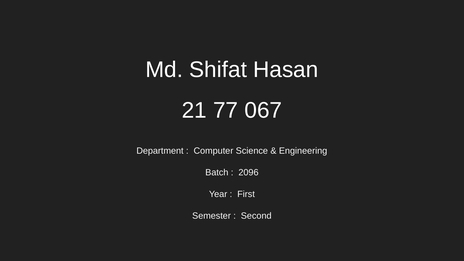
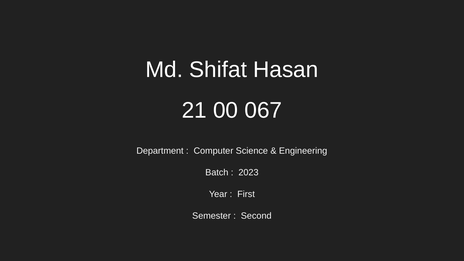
77: 77 -> 00 (226, 110)
2096: 2096 -> 2023 (248, 172)
